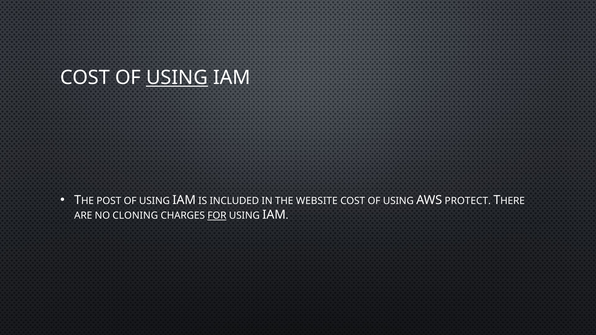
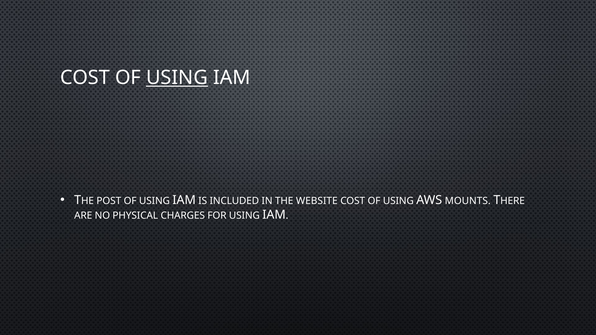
PROTECT: PROTECT -> MOUNTS (468, 201)
CLONING: CLONING -> PHYSICAL (135, 216)
FOR underline: present -> none (217, 216)
